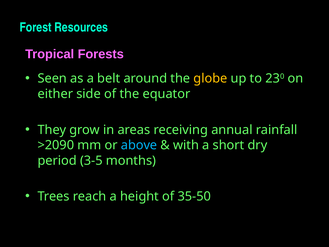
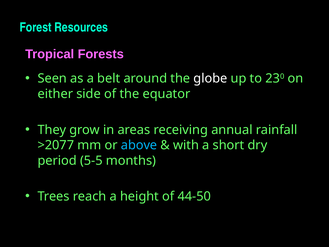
globe colour: yellow -> white (210, 78)
>2090: >2090 -> >2077 (56, 145)
3-5: 3-5 -> 5-5 (91, 160)
35-50: 35-50 -> 44-50 (194, 196)
